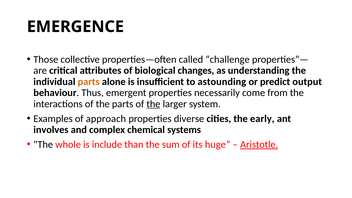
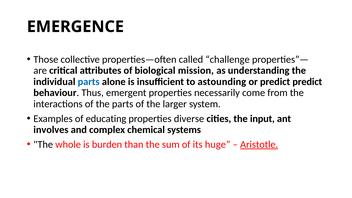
changes: changes -> mission (196, 71)
parts colour: orange -> blue (89, 82)
predict output: output -> predict (307, 82)
the underline: present -> none (153, 104)
approach: approach -> educating (106, 119)
early: early -> input (262, 119)
include: include -> burden (107, 144)
